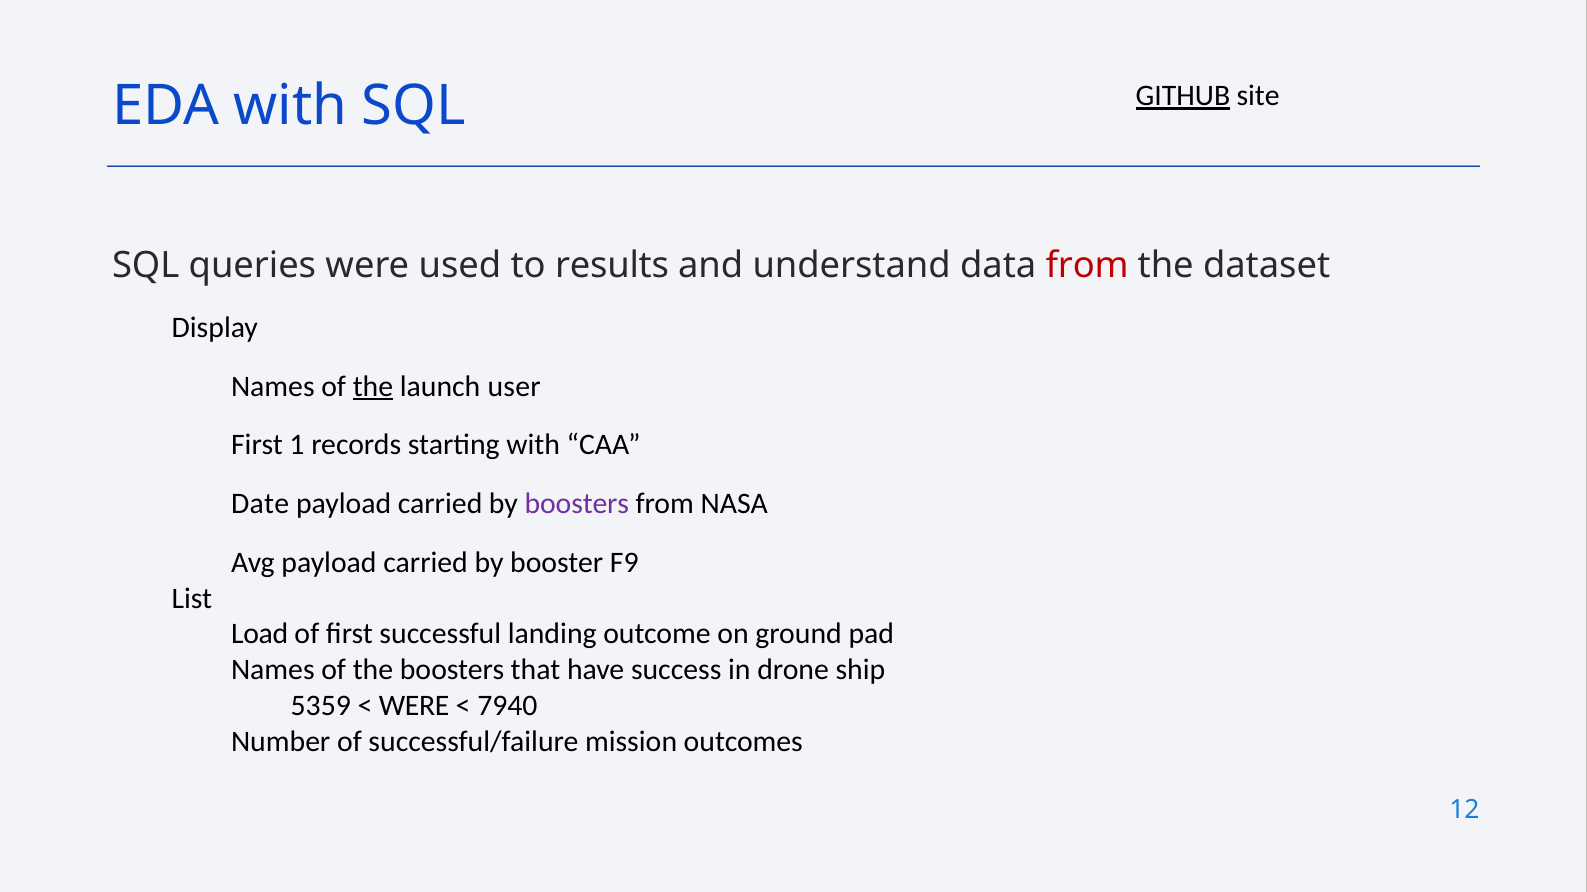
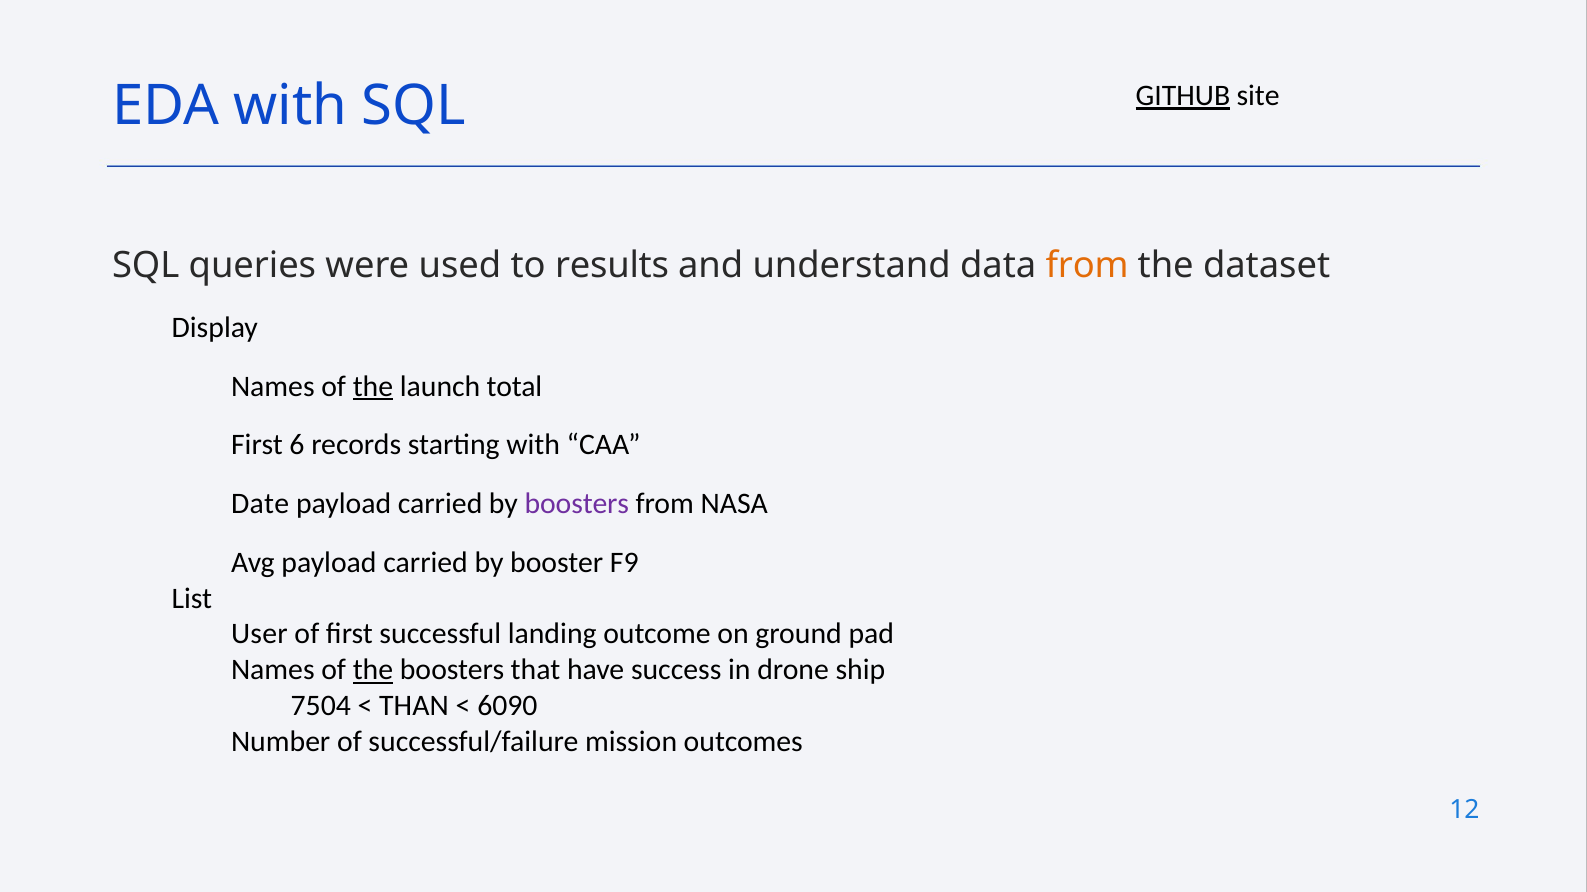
from colour: red -> orange (1087, 265)
user: user -> total (514, 387)
1: 1 -> 6 (297, 446)
Load: Load -> User (259, 635)
the underline: none -> present (373, 670)
5359: 5359 -> 7504 (321, 706)
WERE: WERE -> THAN (414, 706)
7940: 7940 -> 6090 (507, 706)
